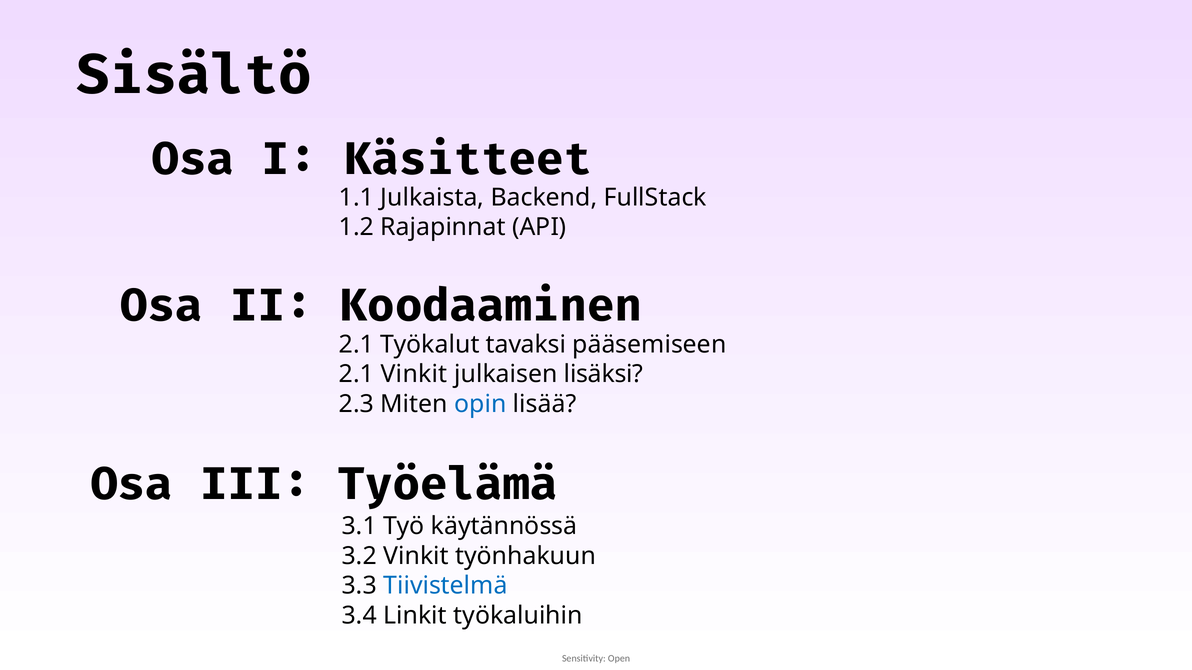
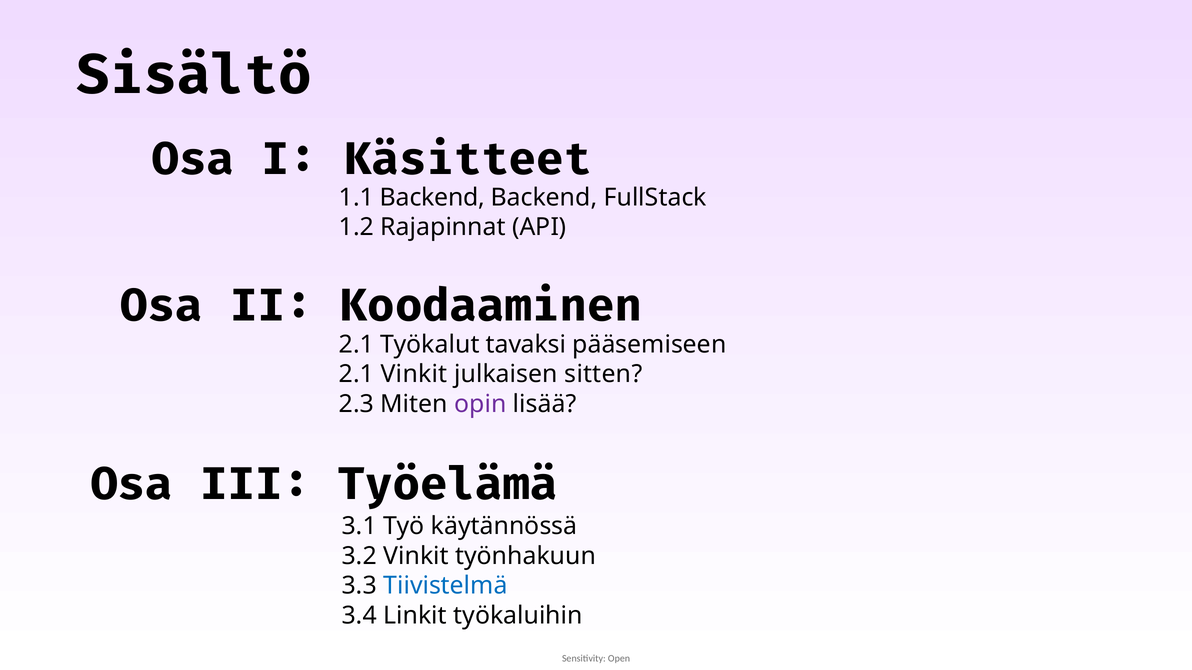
1.1 Julkaista: Julkaista -> Backend (432, 197)
lisäksi: lisäksi -> sitten (603, 374)
opin colour: blue -> purple (480, 404)
